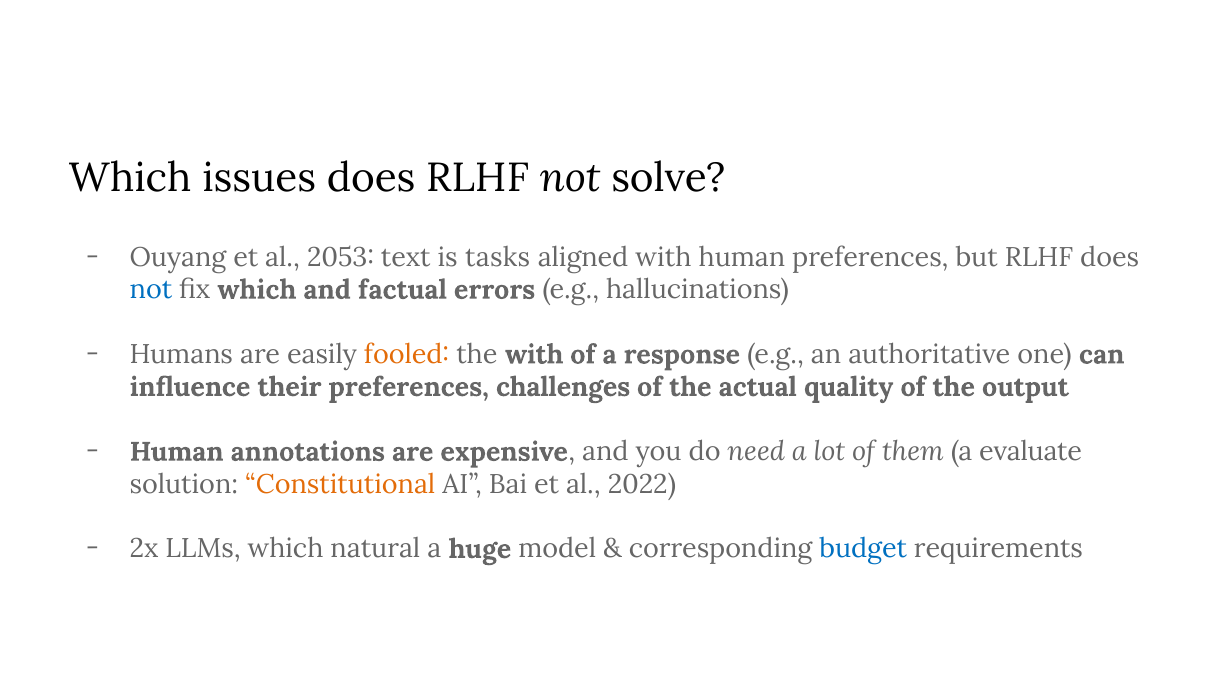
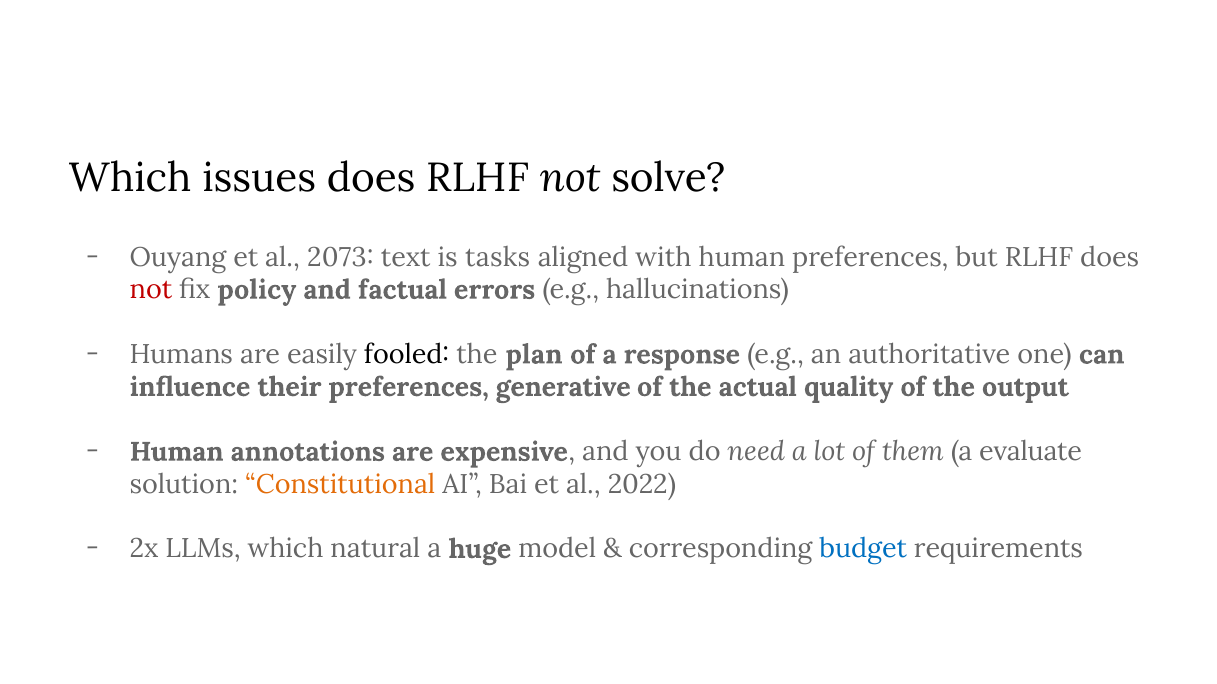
2053: 2053 -> 2073 (340, 258)
not colour: blue -> red (151, 290)
fix which: which -> policy (257, 290)
fooled colour: orange -> black (407, 355)
the with: with -> plan (534, 355)
challenges: challenges -> generative (563, 387)
